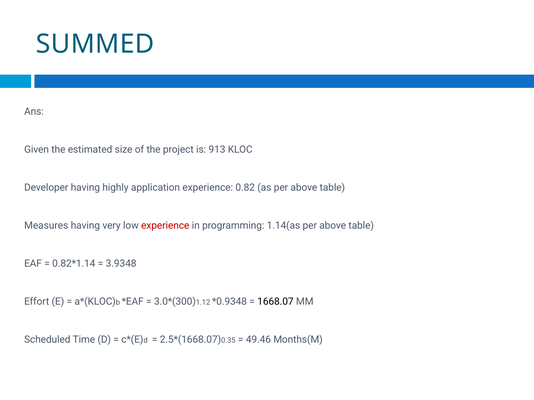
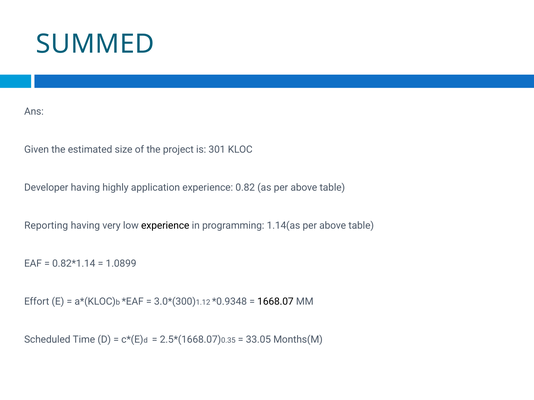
913: 913 -> 301 (217, 150)
Measures: Measures -> Reporting (46, 226)
experience colour: red -> black (165, 226)
3.9348: 3.9348 -> 1.0899 (121, 264)
49.46: 49.46 -> 33.05 (258, 340)
